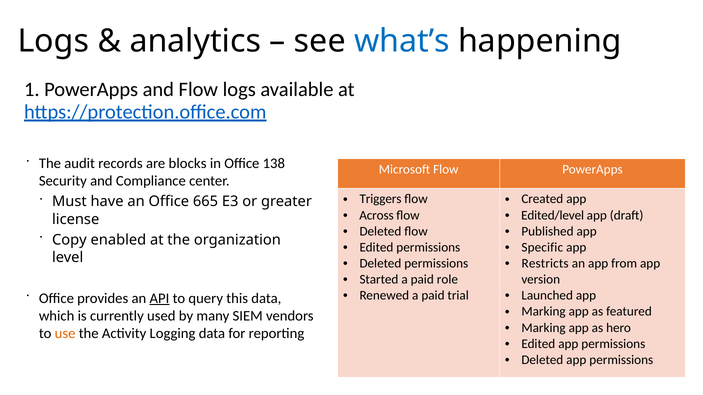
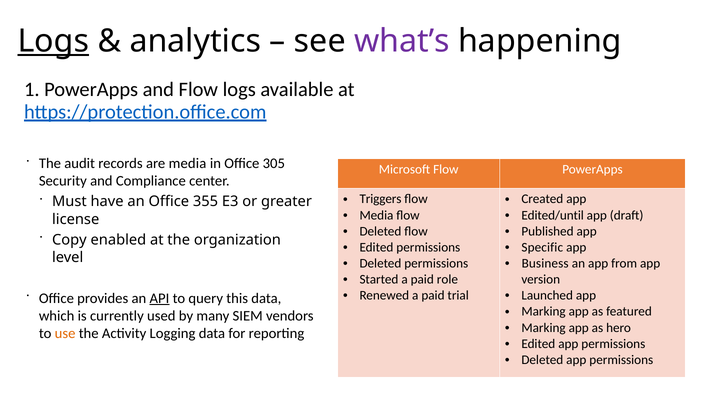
Logs underline: none -> present (53, 41)
what’s colour: blue -> purple (402, 41)
are blocks: blocks -> media (188, 164)
138: 138 -> 305 (274, 164)
665: 665 -> 355 (206, 202)
Across: Across -> Media (376, 215)
Edited/level: Edited/level -> Edited/until (553, 215)
Restricts: Restricts -> Business (545, 264)
